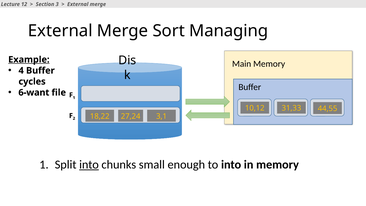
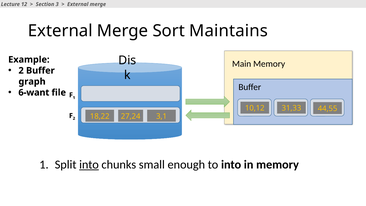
Managing: Managing -> Maintains (229, 31)
Example underline: present -> none (29, 60)
4: 4 -> 2 (21, 71)
cycles: cycles -> graph (32, 82)
